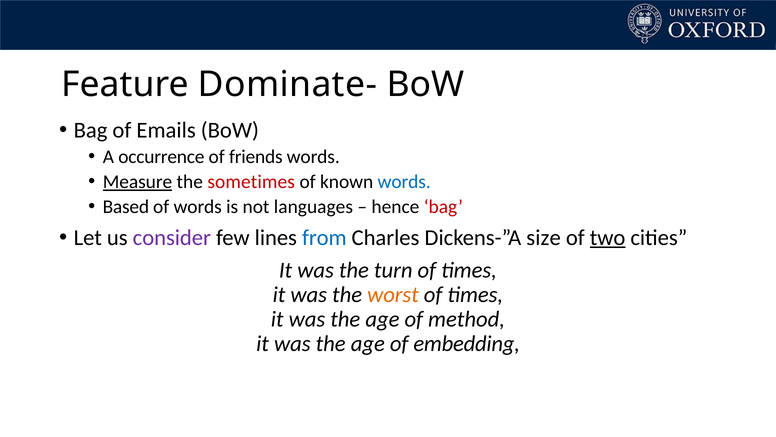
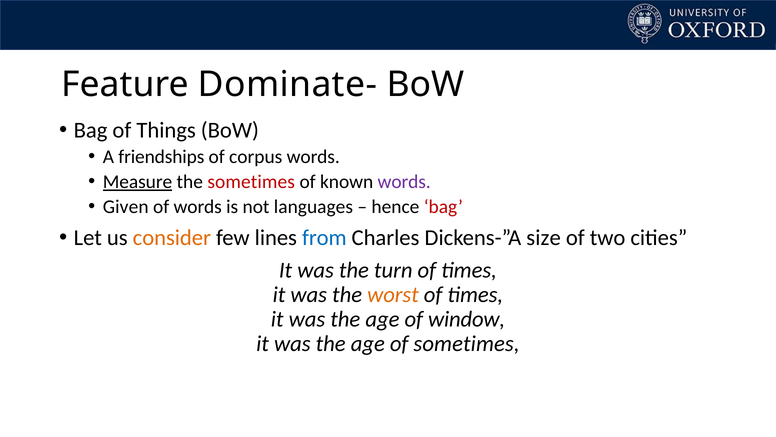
Emails: Emails -> Things (166, 130)
occurrence: occurrence -> friendships (161, 157)
friends: friends -> corpus (256, 157)
words colour: blue -> purple (404, 182)
Based: Based -> Given (126, 207)
consider colour: purple -> orange (172, 237)
two underline: present -> none (608, 237)
method: method -> window (467, 319)
of embedding: embedding -> sometimes (466, 343)
